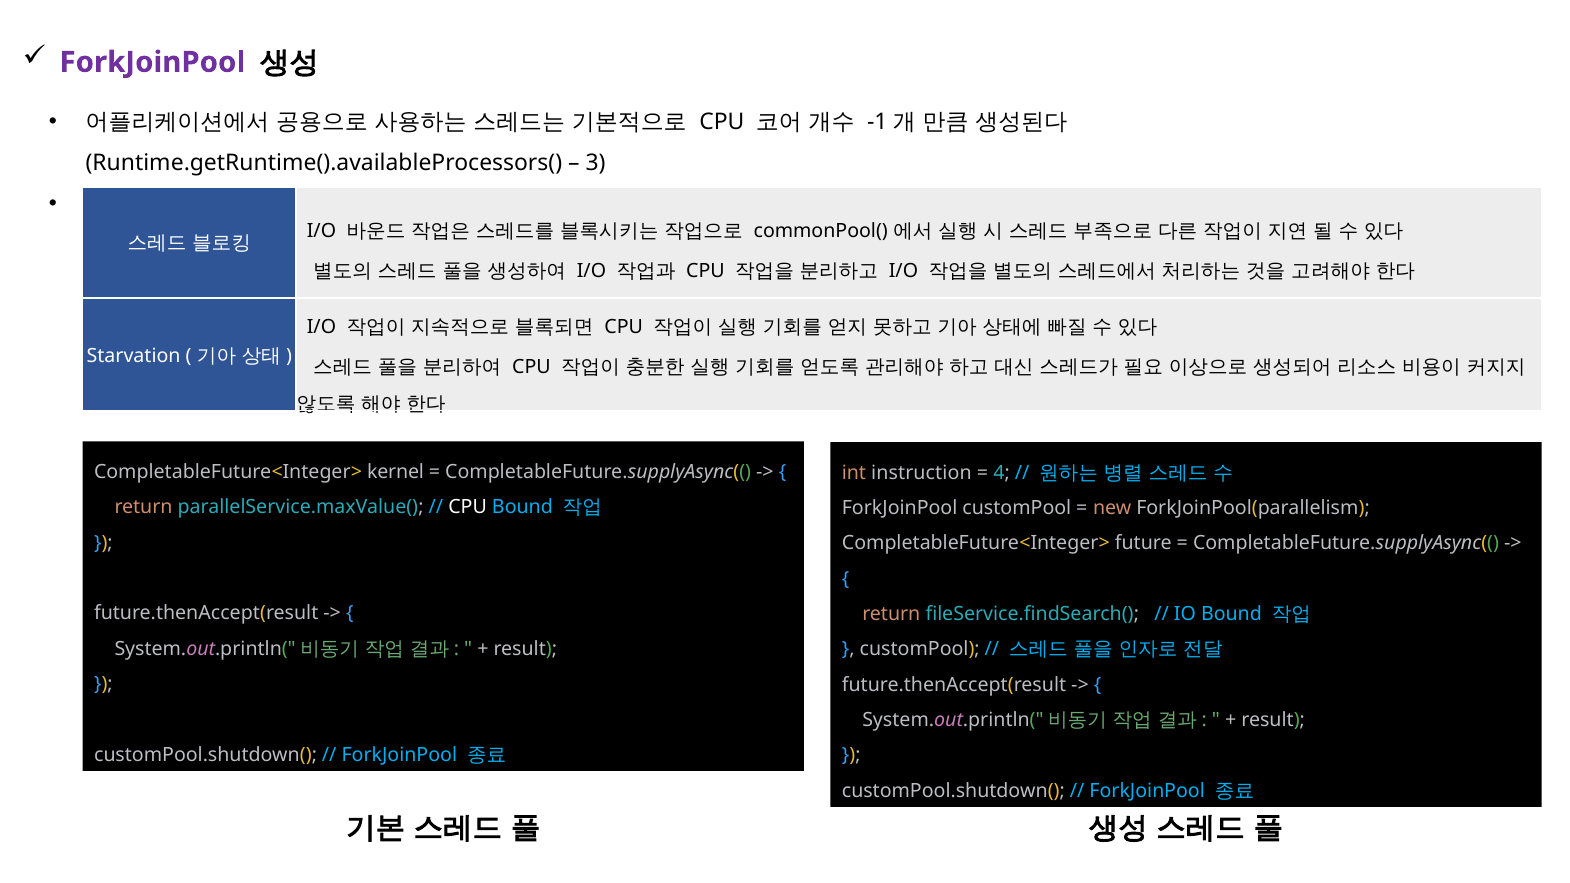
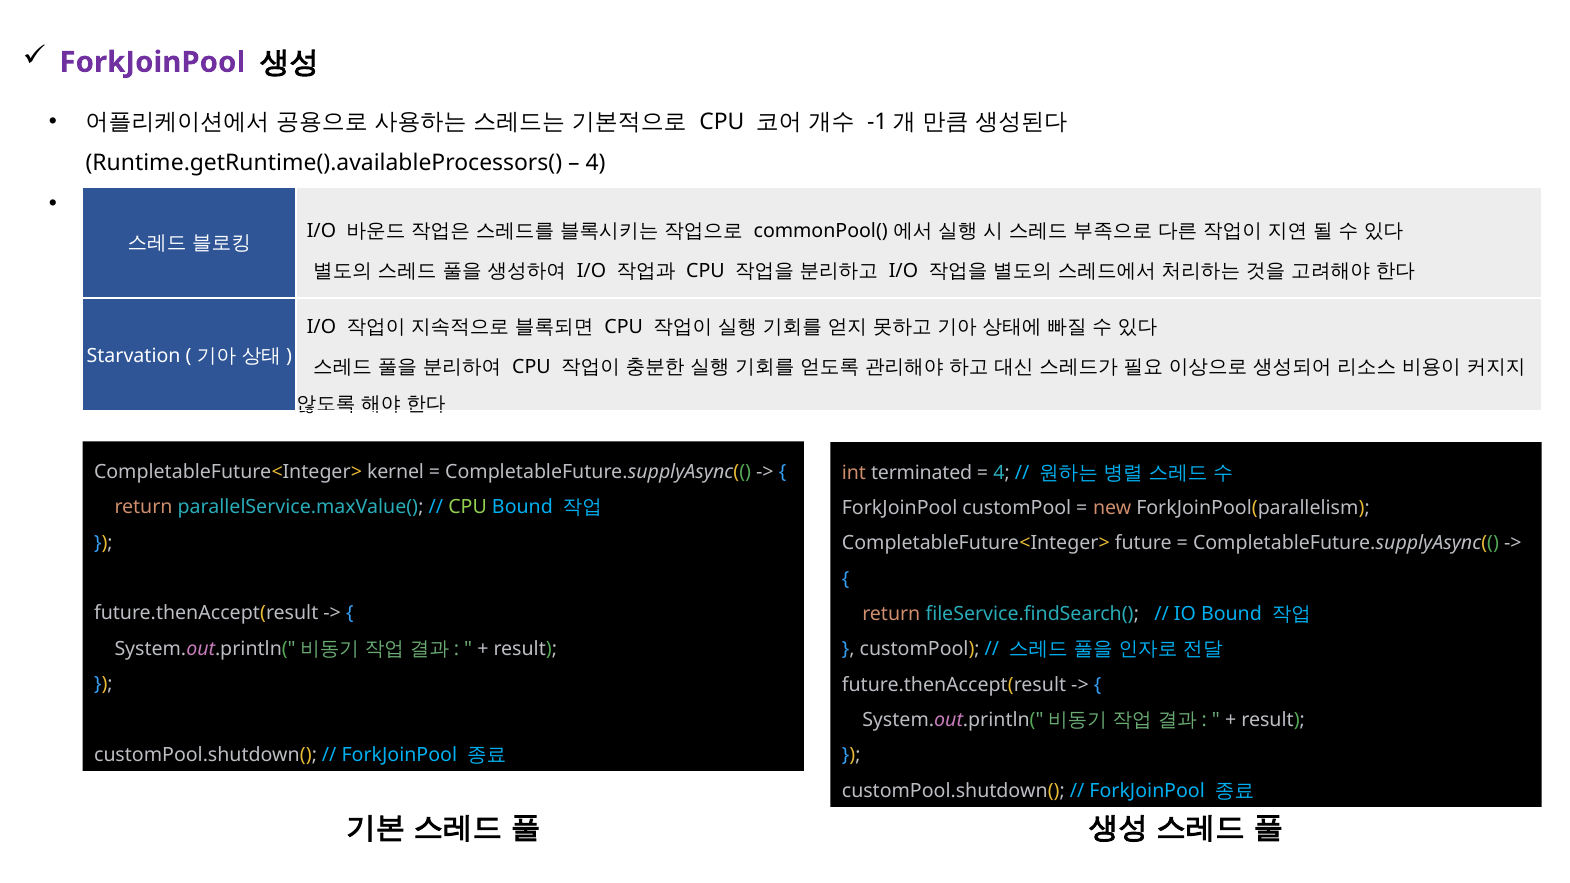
3: 3 -> 4 (596, 163)
instruction: instruction -> terminated (922, 473)
CPU colour: white -> light green (468, 508)
